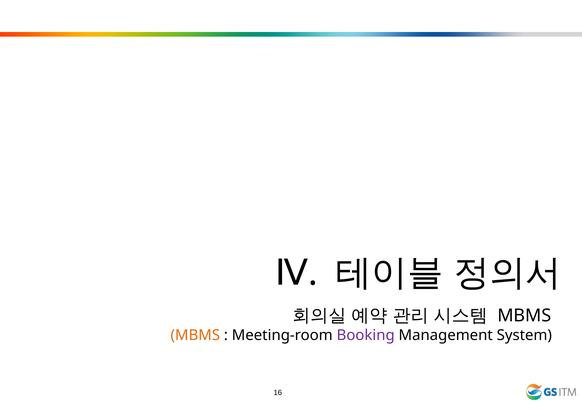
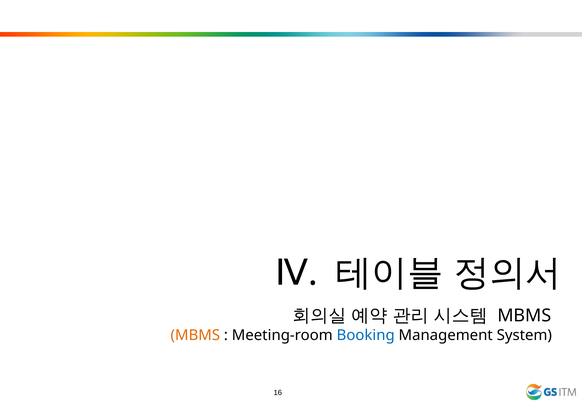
Booking colour: purple -> blue (366, 335)
